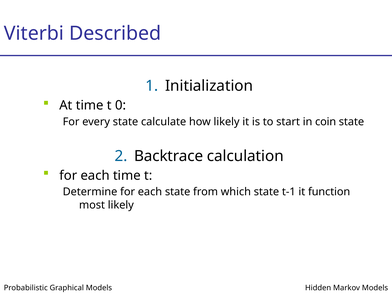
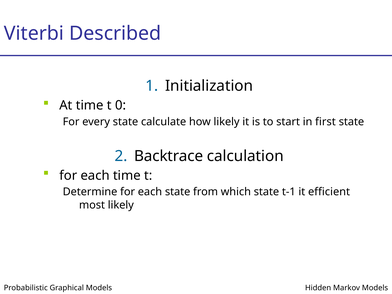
coin: coin -> first (325, 122)
function: function -> efficient (329, 192)
